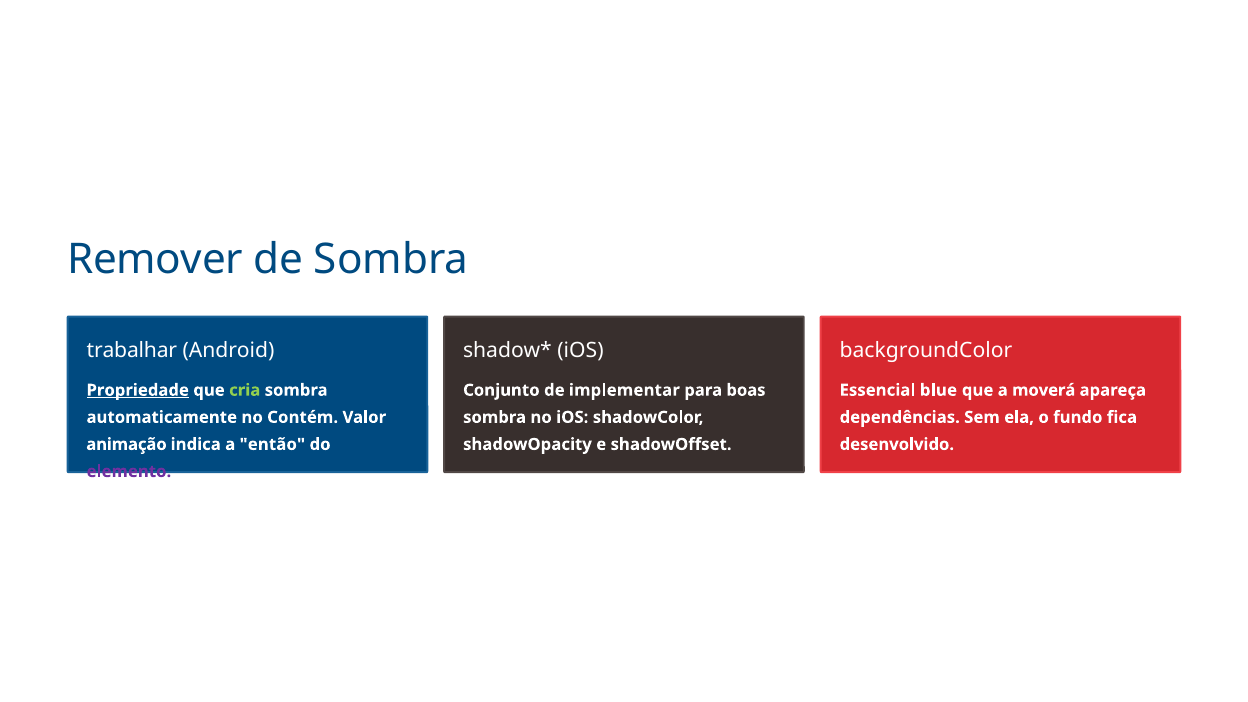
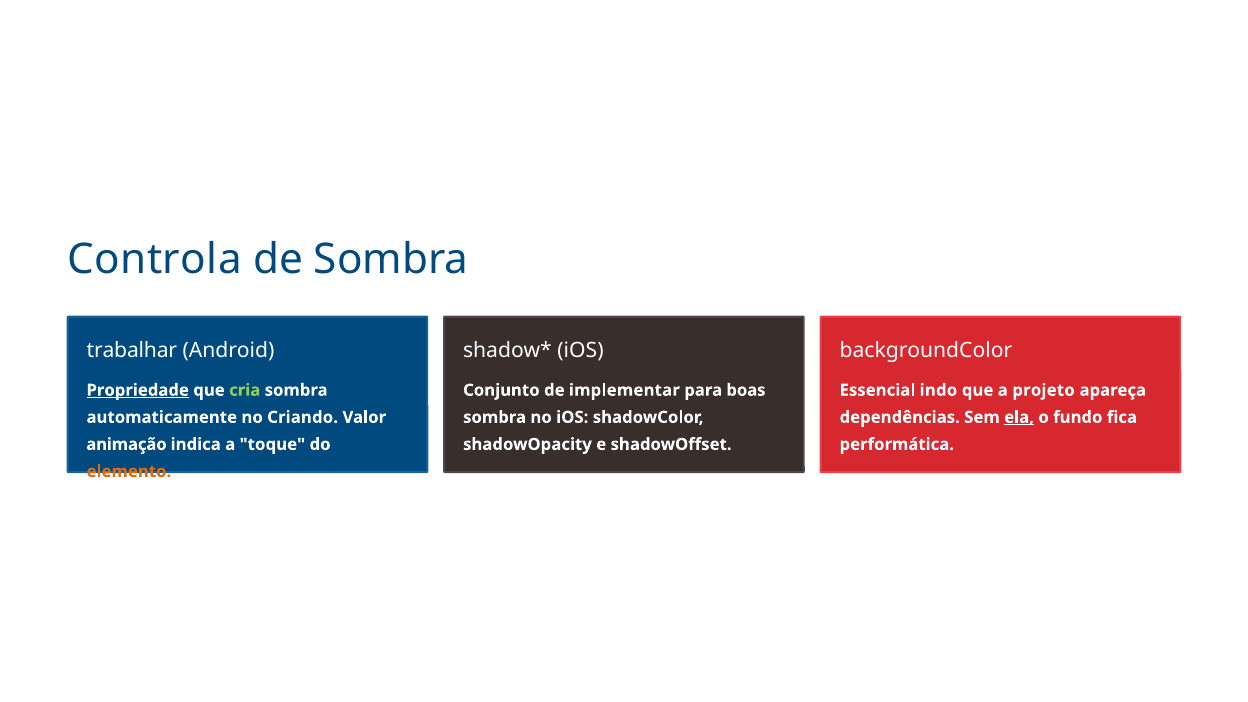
Remover: Remover -> Controla (155, 260)
blue: blue -> indo (939, 390)
moverá: moverá -> projeto (1044, 390)
Contém: Contém -> Criando (303, 417)
ela underline: none -> present (1019, 417)
então: então -> toque (272, 444)
desenvolvido: desenvolvido -> performática (897, 444)
elemento colour: purple -> orange (129, 471)
